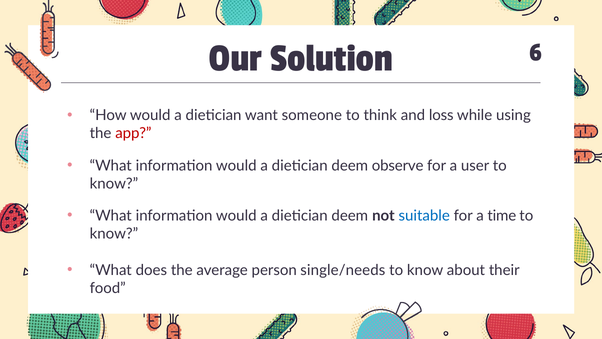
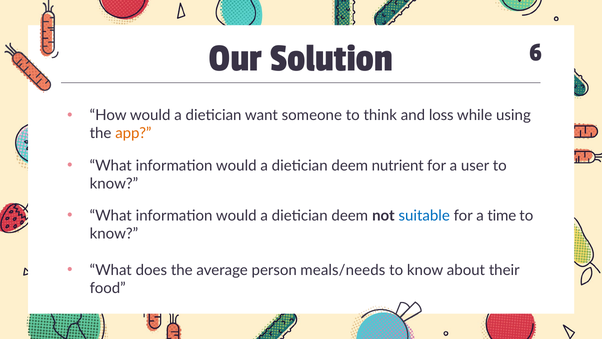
app colour: red -> orange (133, 133)
observe: observe -> nutrient (398, 165)
single/needs: single/needs -> meals/needs (343, 270)
